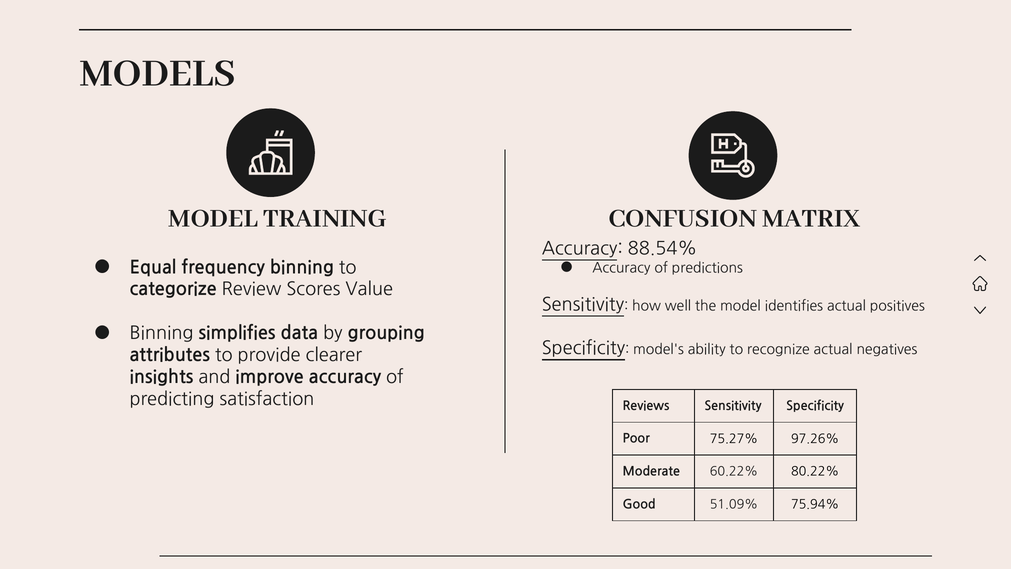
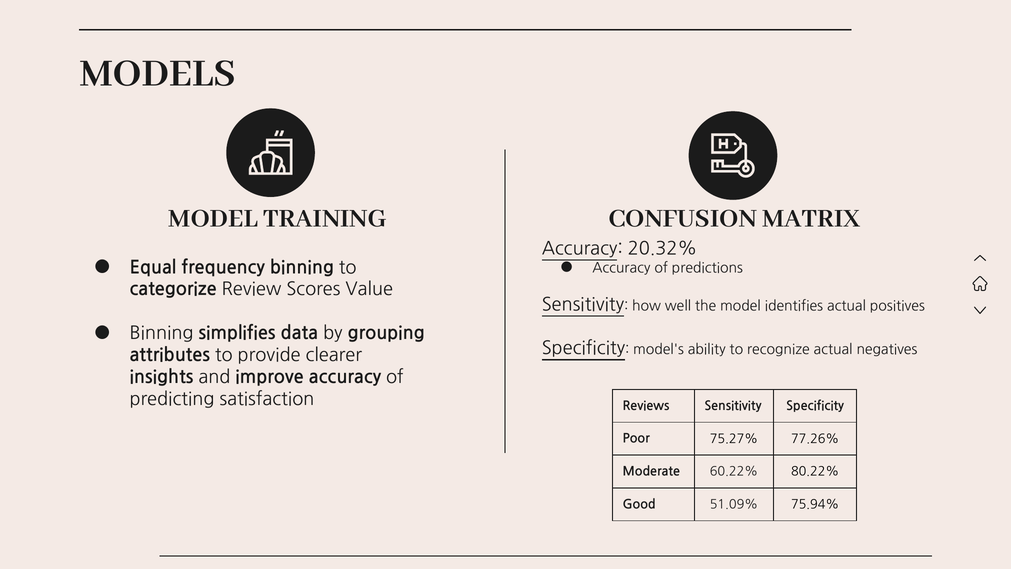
88.54%: 88.54% -> 20.32% (663, 249)
97.26%: 97.26% -> 77.26% (815, 439)
